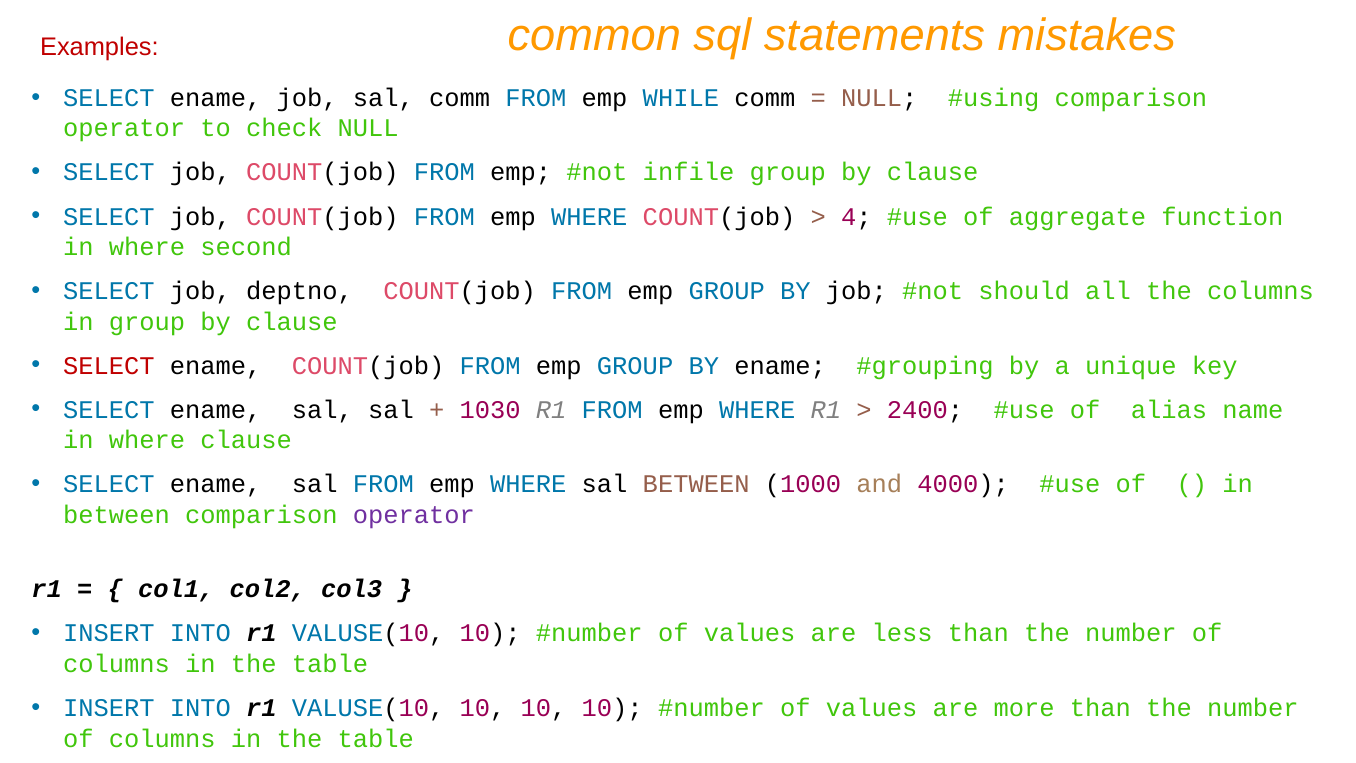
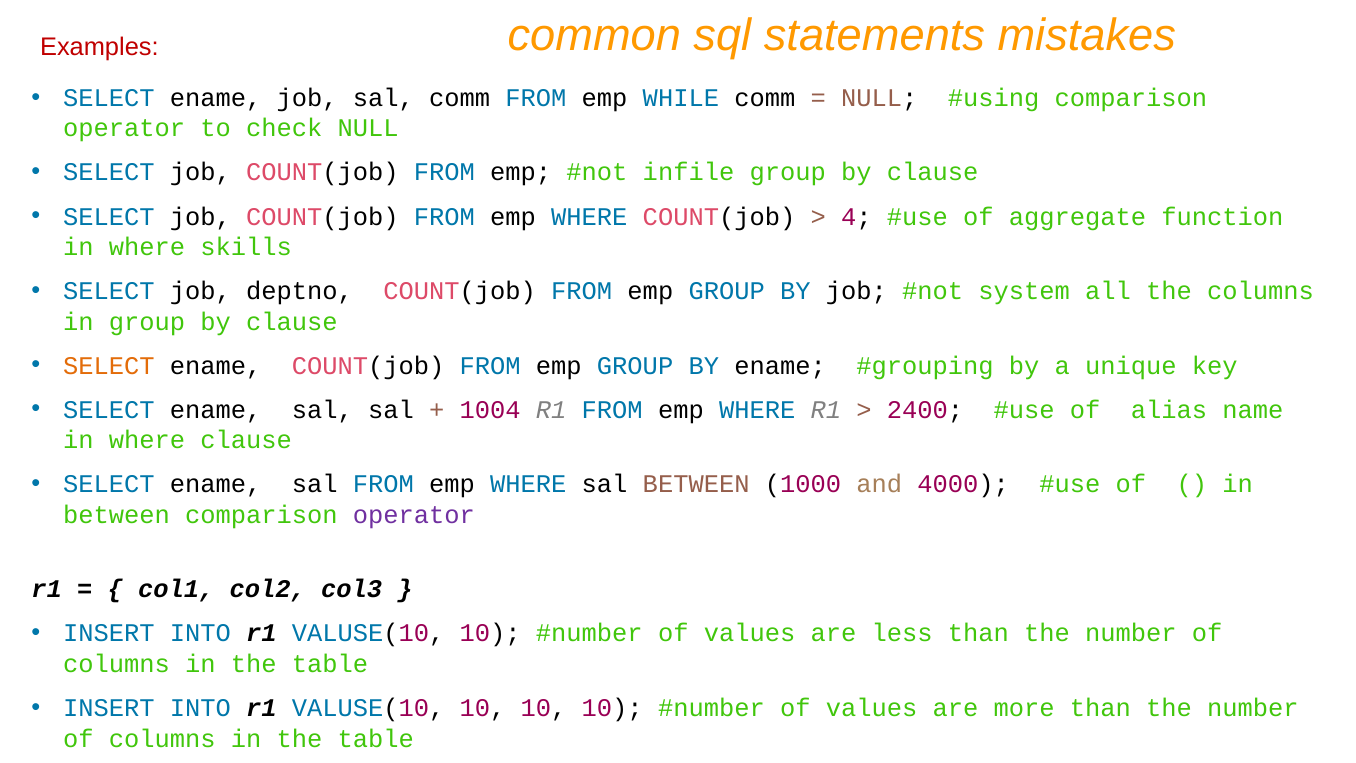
second: second -> skills (246, 247)
should: should -> system (1024, 291)
SELECT colour: red -> orange (109, 366)
1030: 1030 -> 1004 (490, 410)
